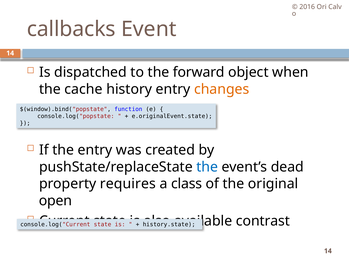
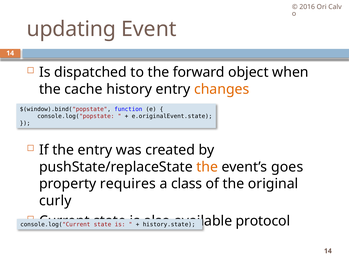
callbacks: callbacks -> updating (71, 29)
the colour: blue -> orange (207, 167)
dead: dead -> goes (287, 167)
open: open -> curly (55, 201)
contrast: contrast -> protocol (263, 221)
